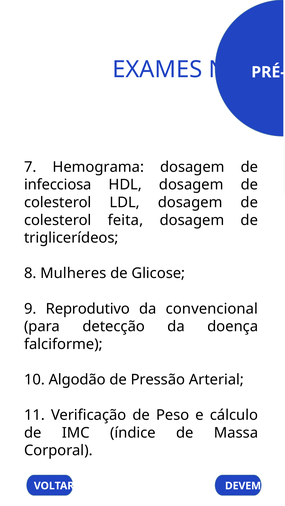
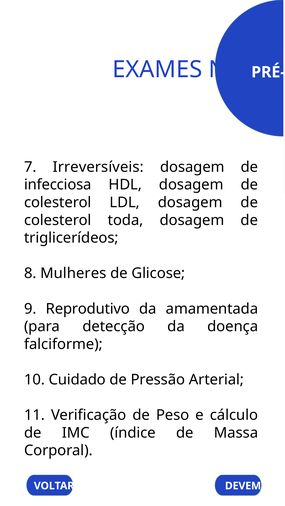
Hemograma: Hemograma -> Irreversíveis (98, 167)
feita: feita -> toda (126, 220)
convencional: convencional -> amamentada (212, 309)
Algodão: Algodão -> Cuidado (77, 380)
